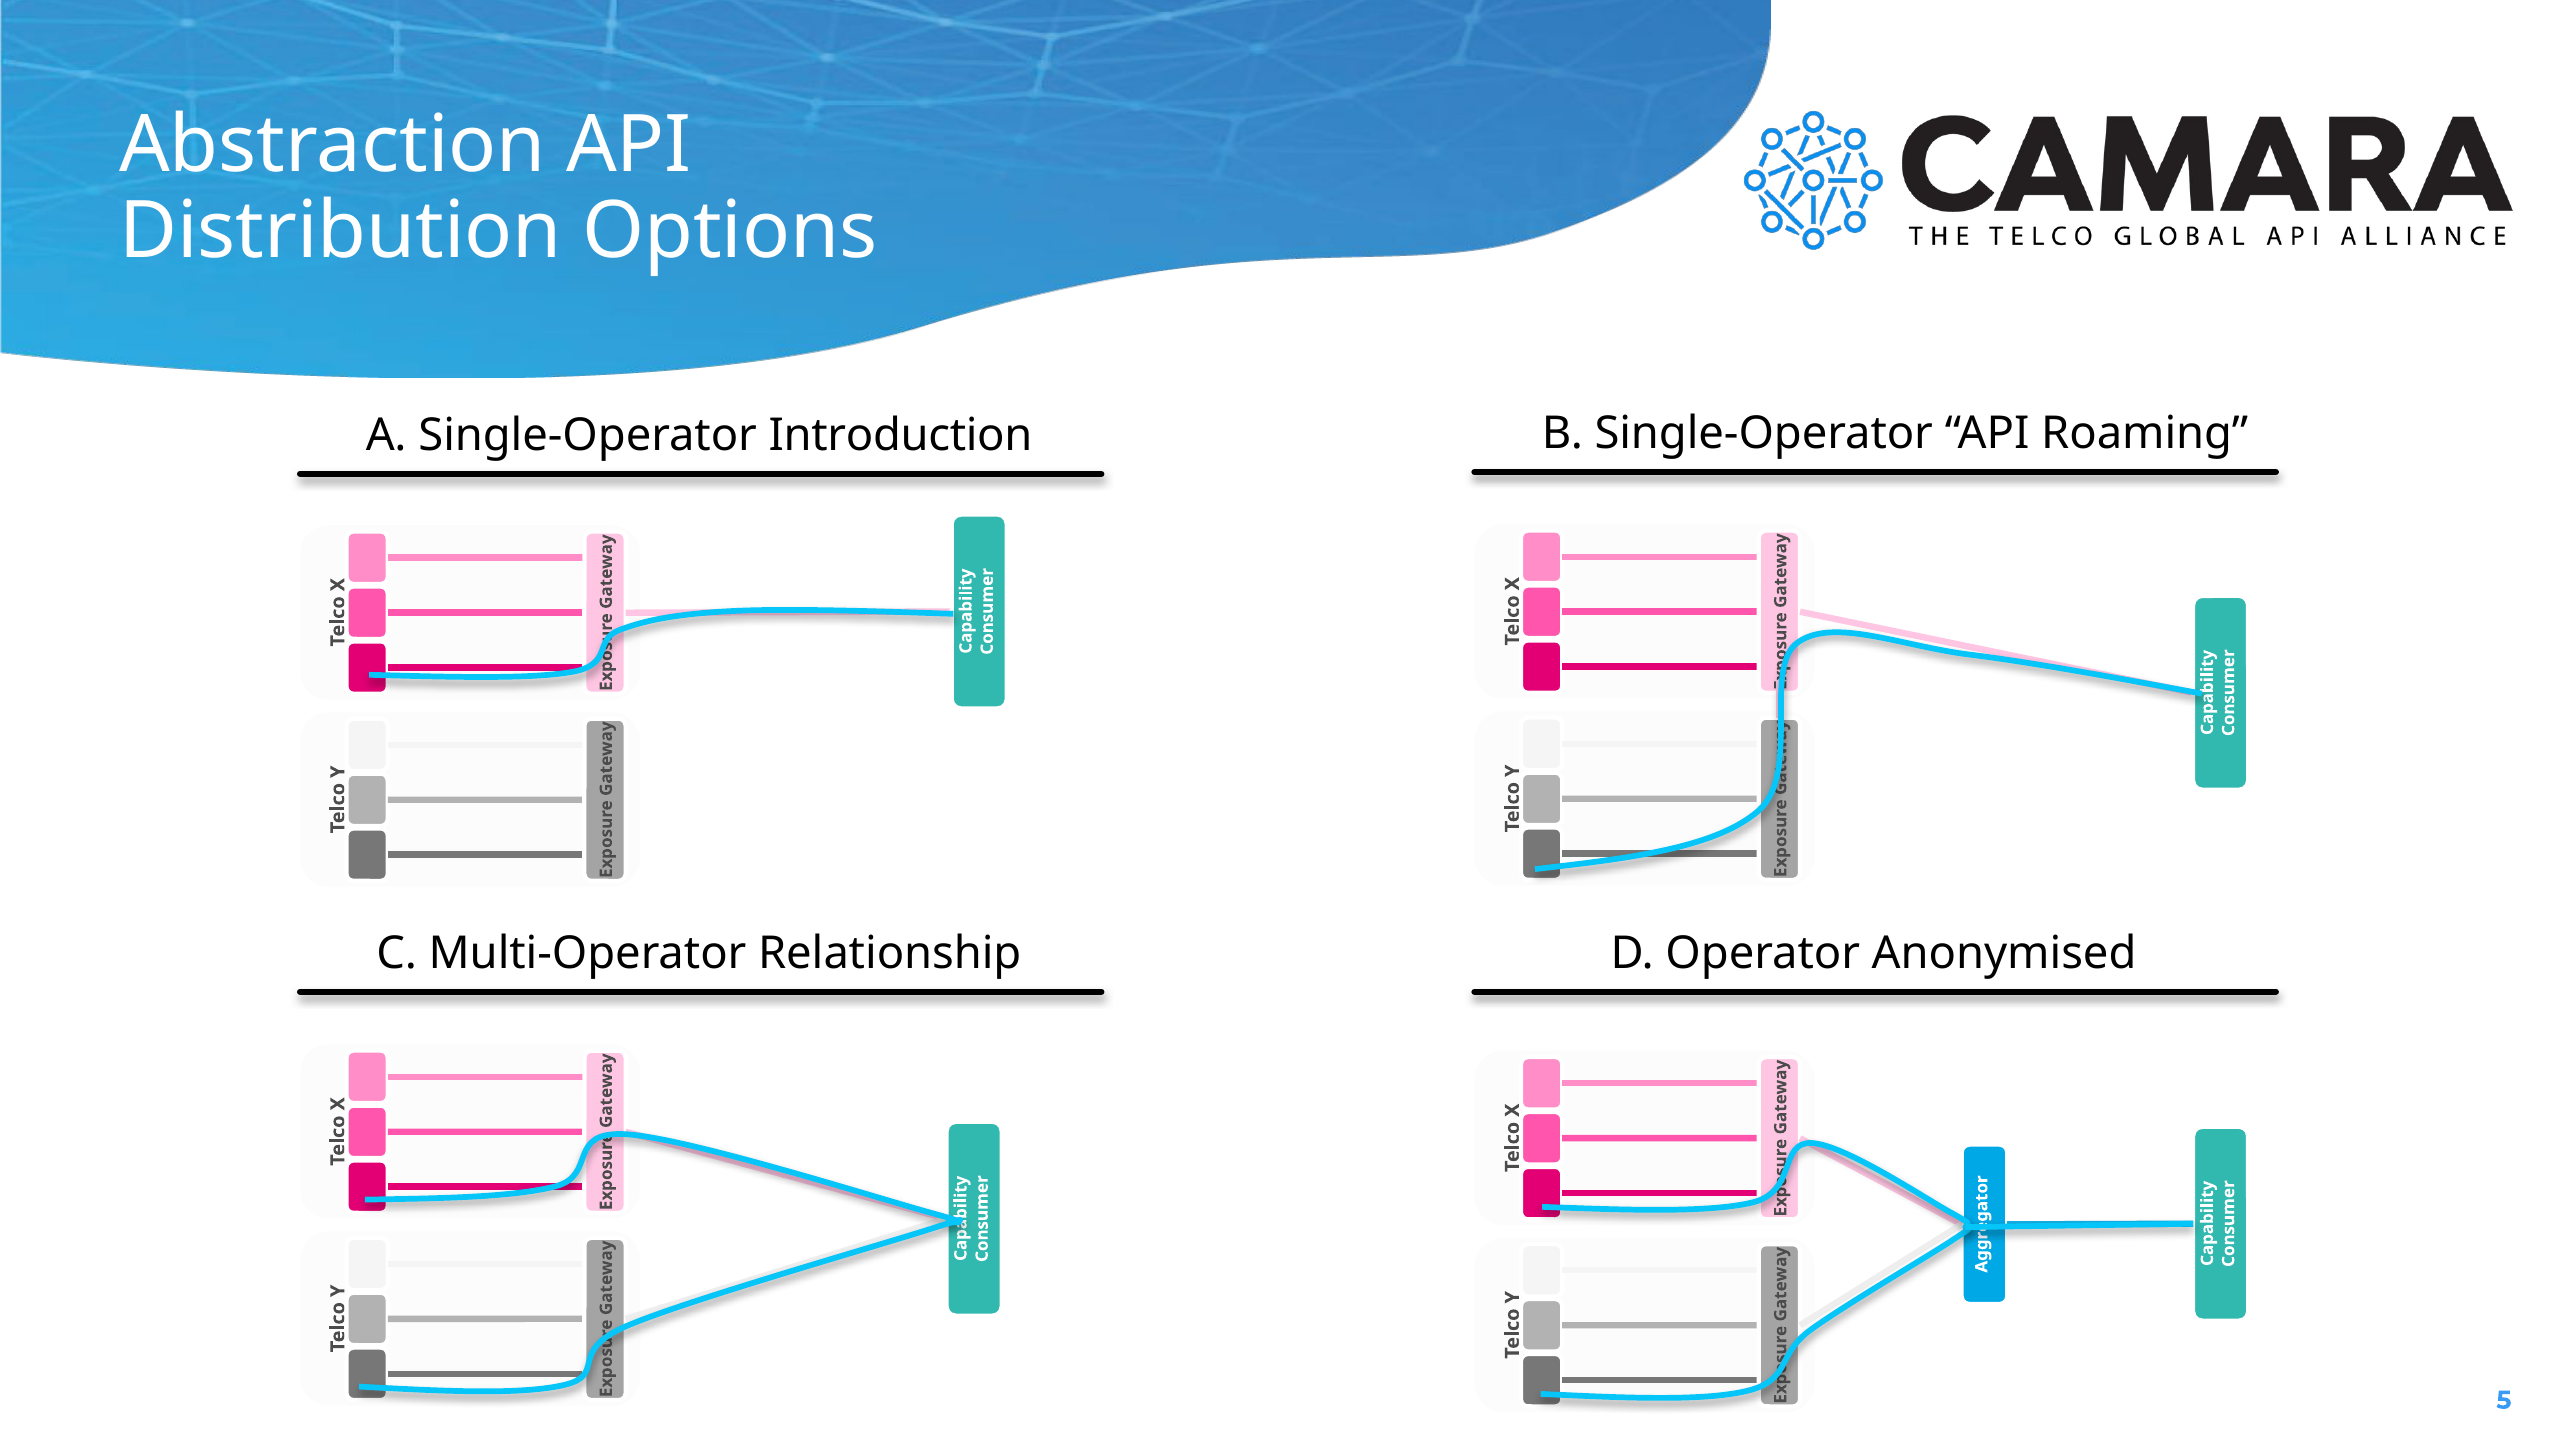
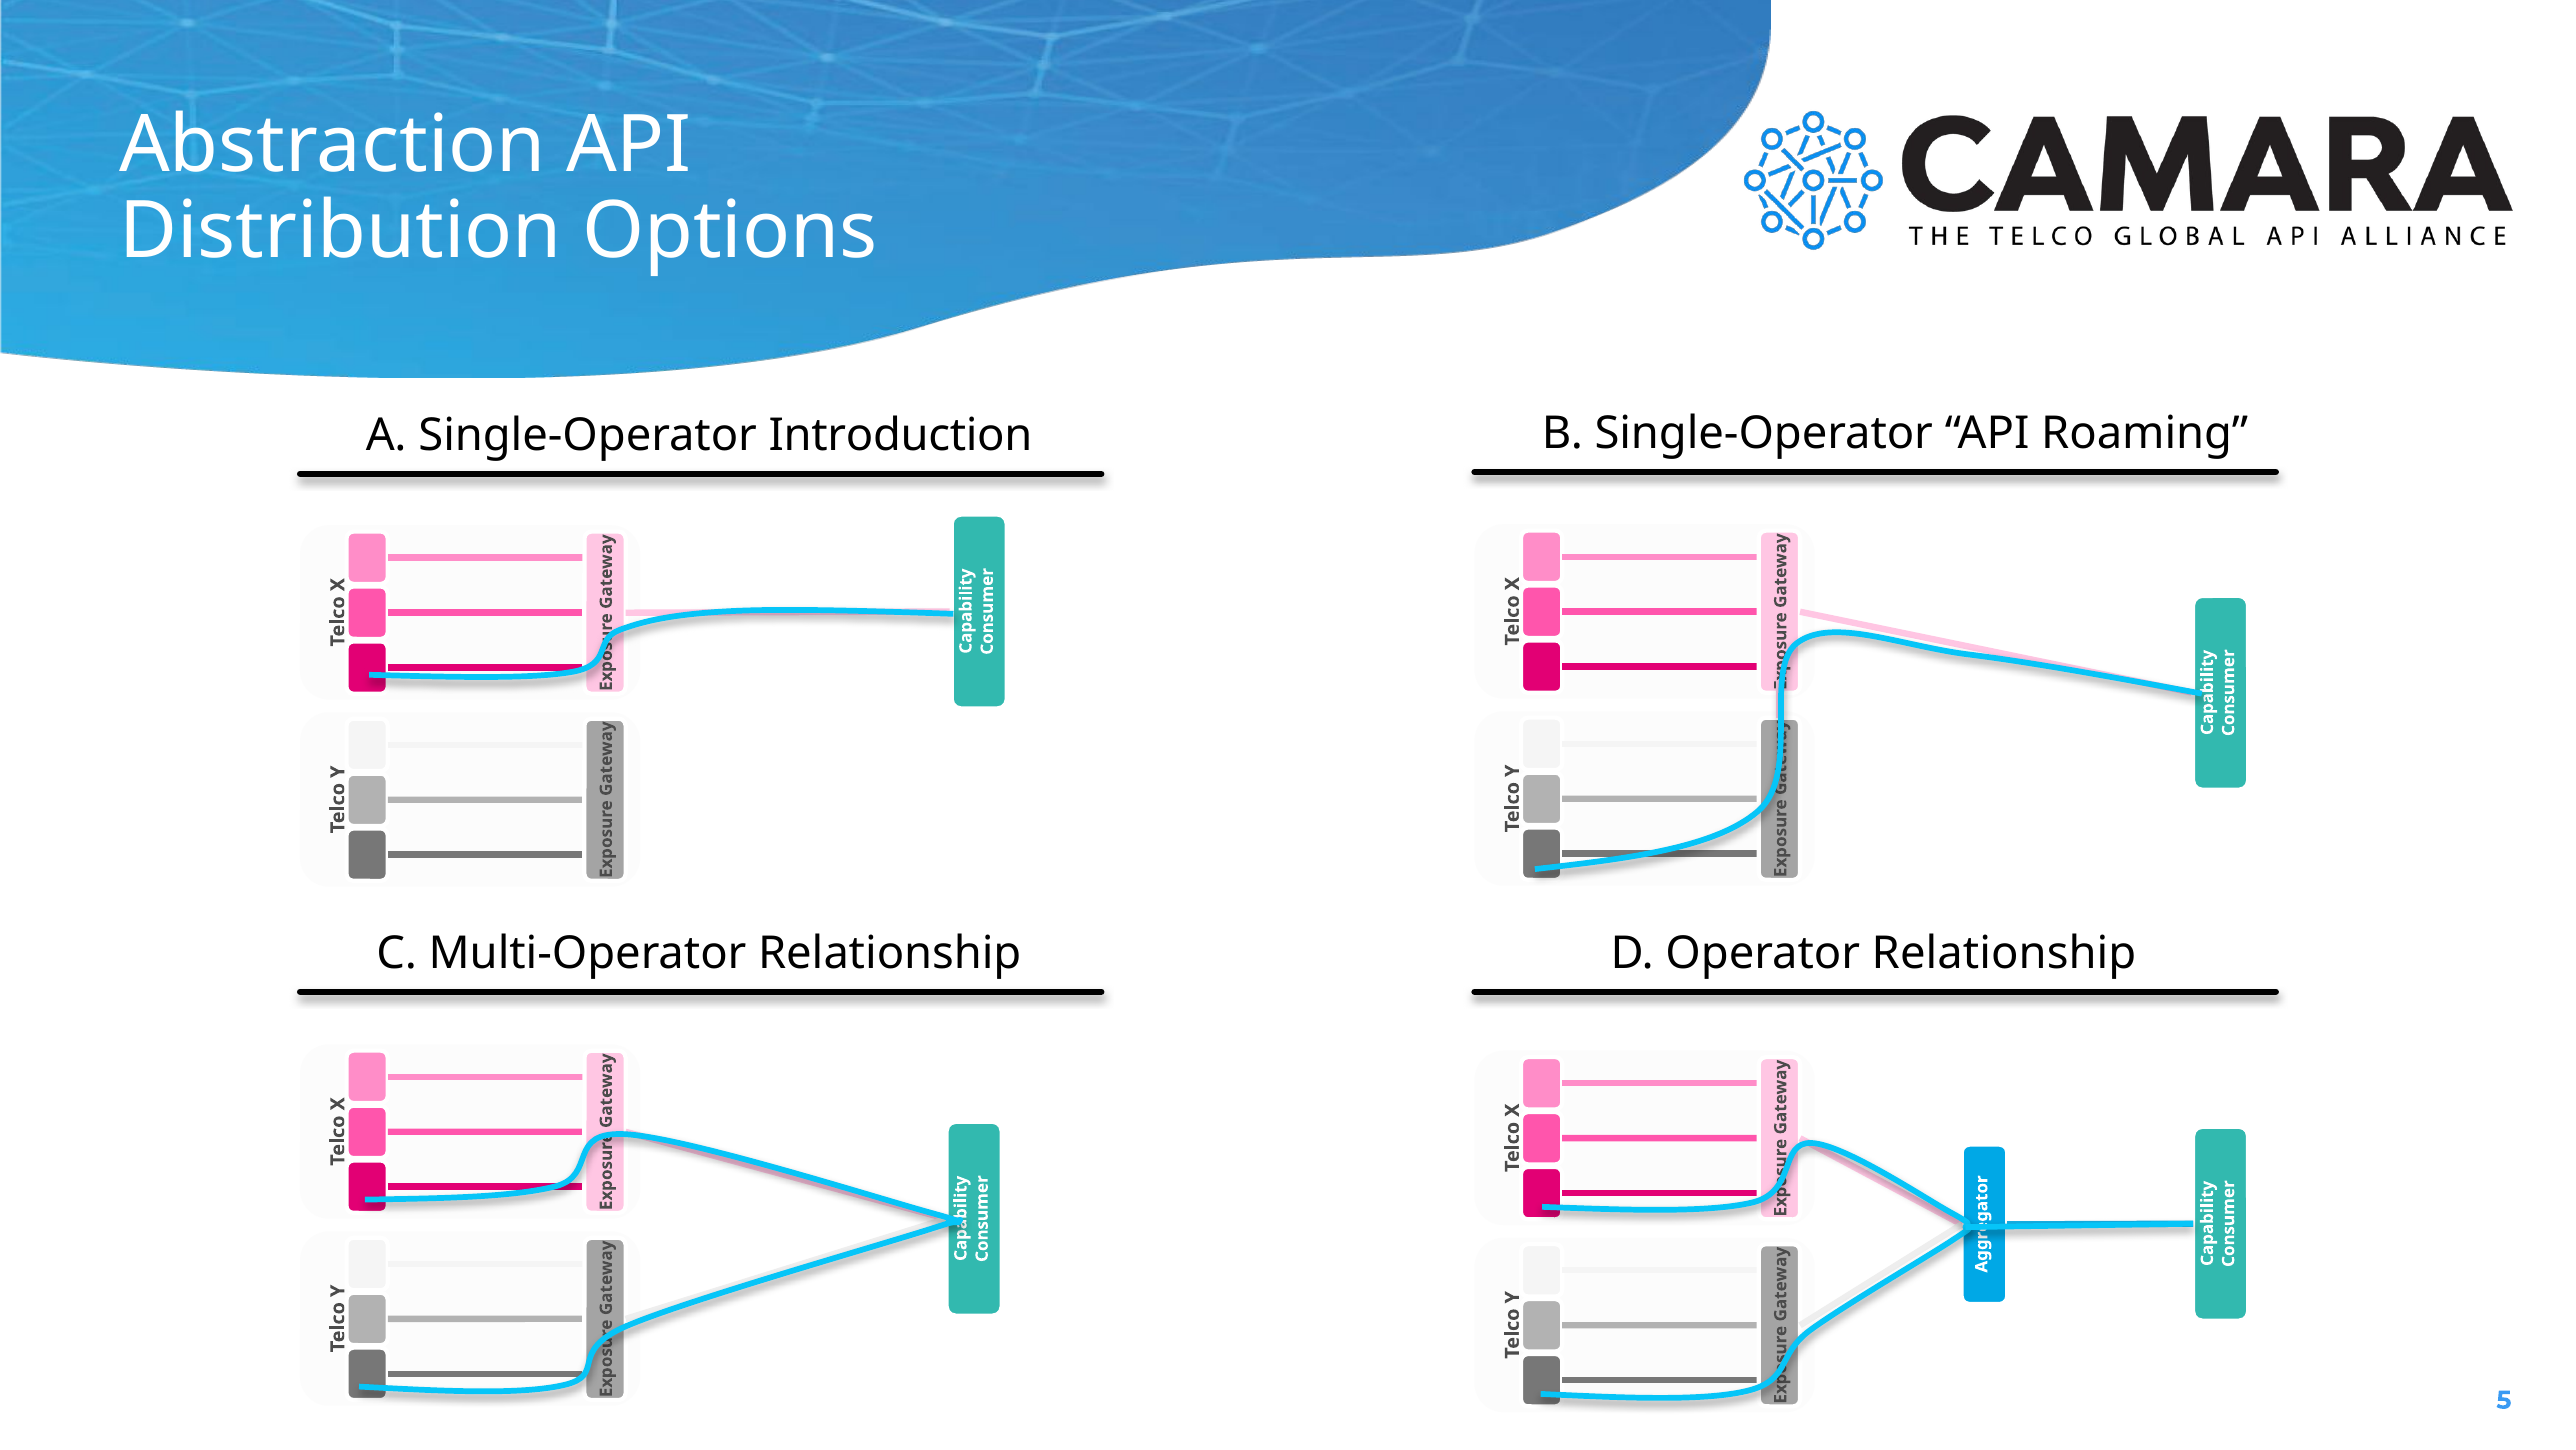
Operator Anonymised: Anonymised -> Relationship (2004, 953)
